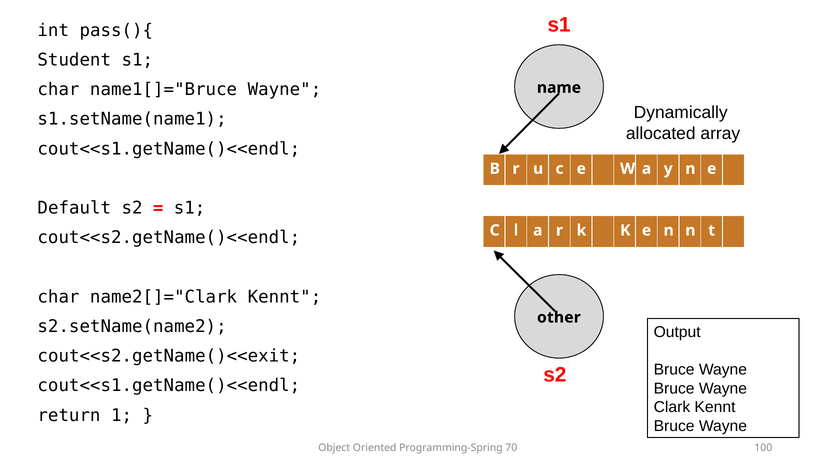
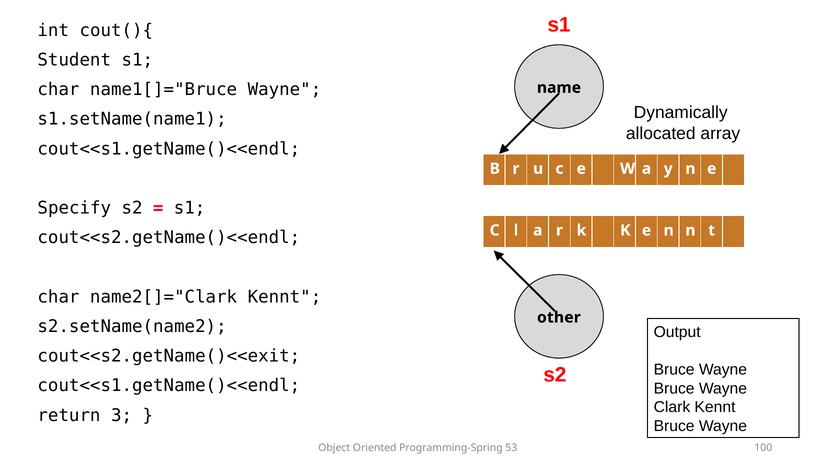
pass(){: pass(){ -> cout(){ (116, 30)
Default: Default -> Specify (74, 208)
1: 1 -> 3 (122, 415)
70: 70 -> 53 (511, 448)
